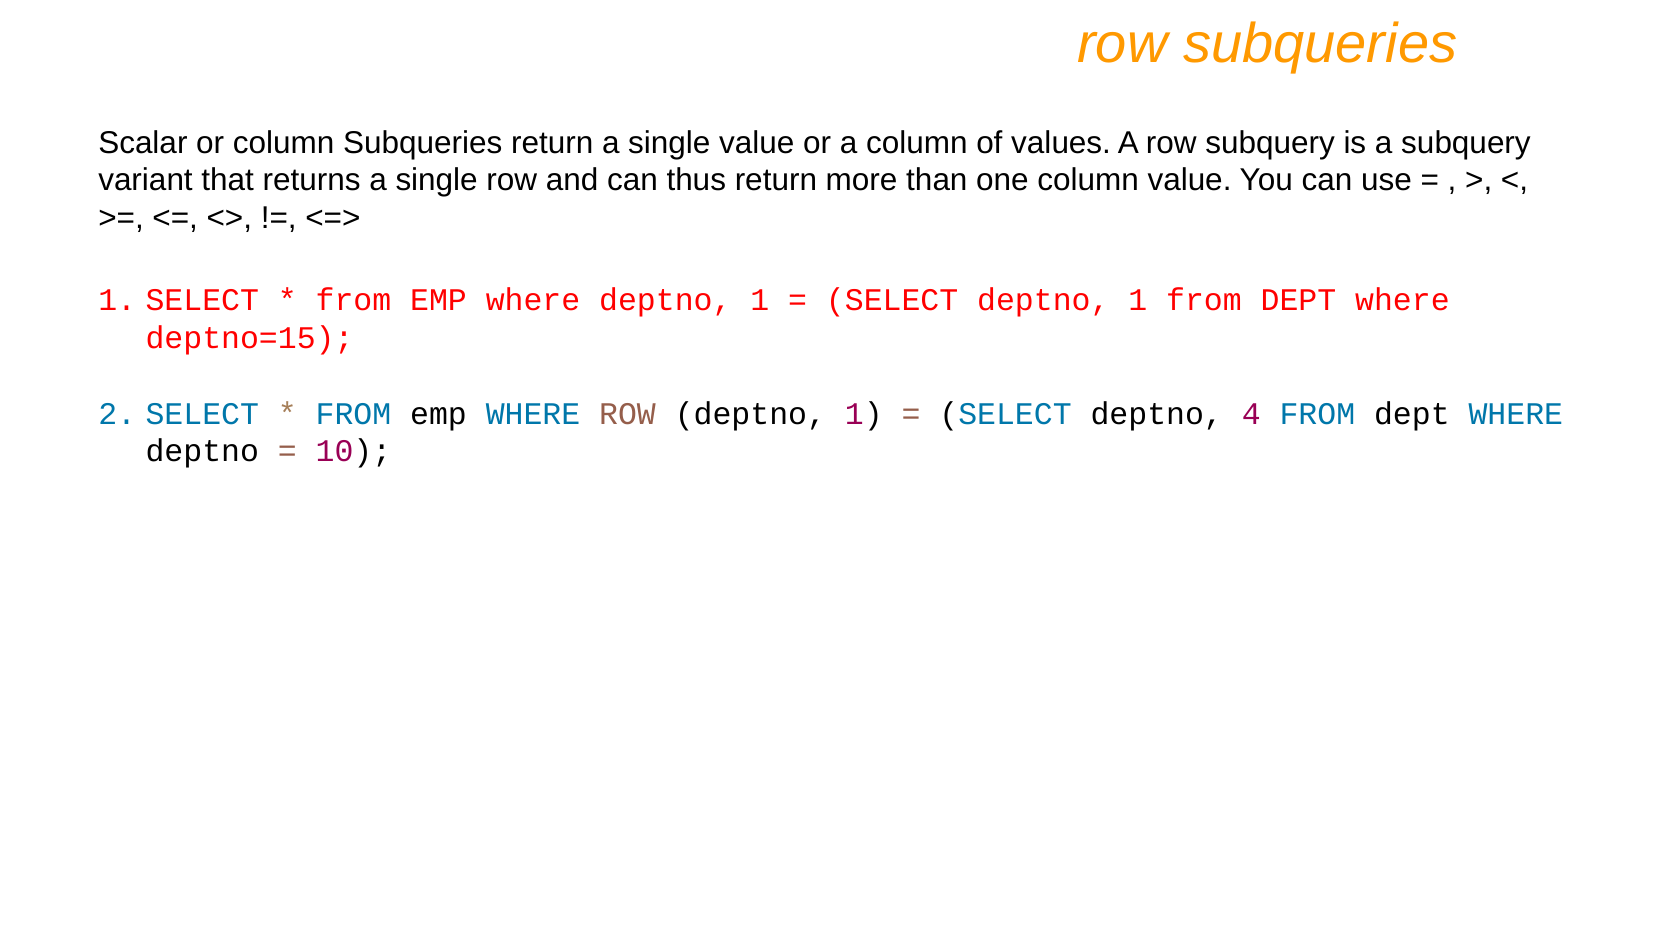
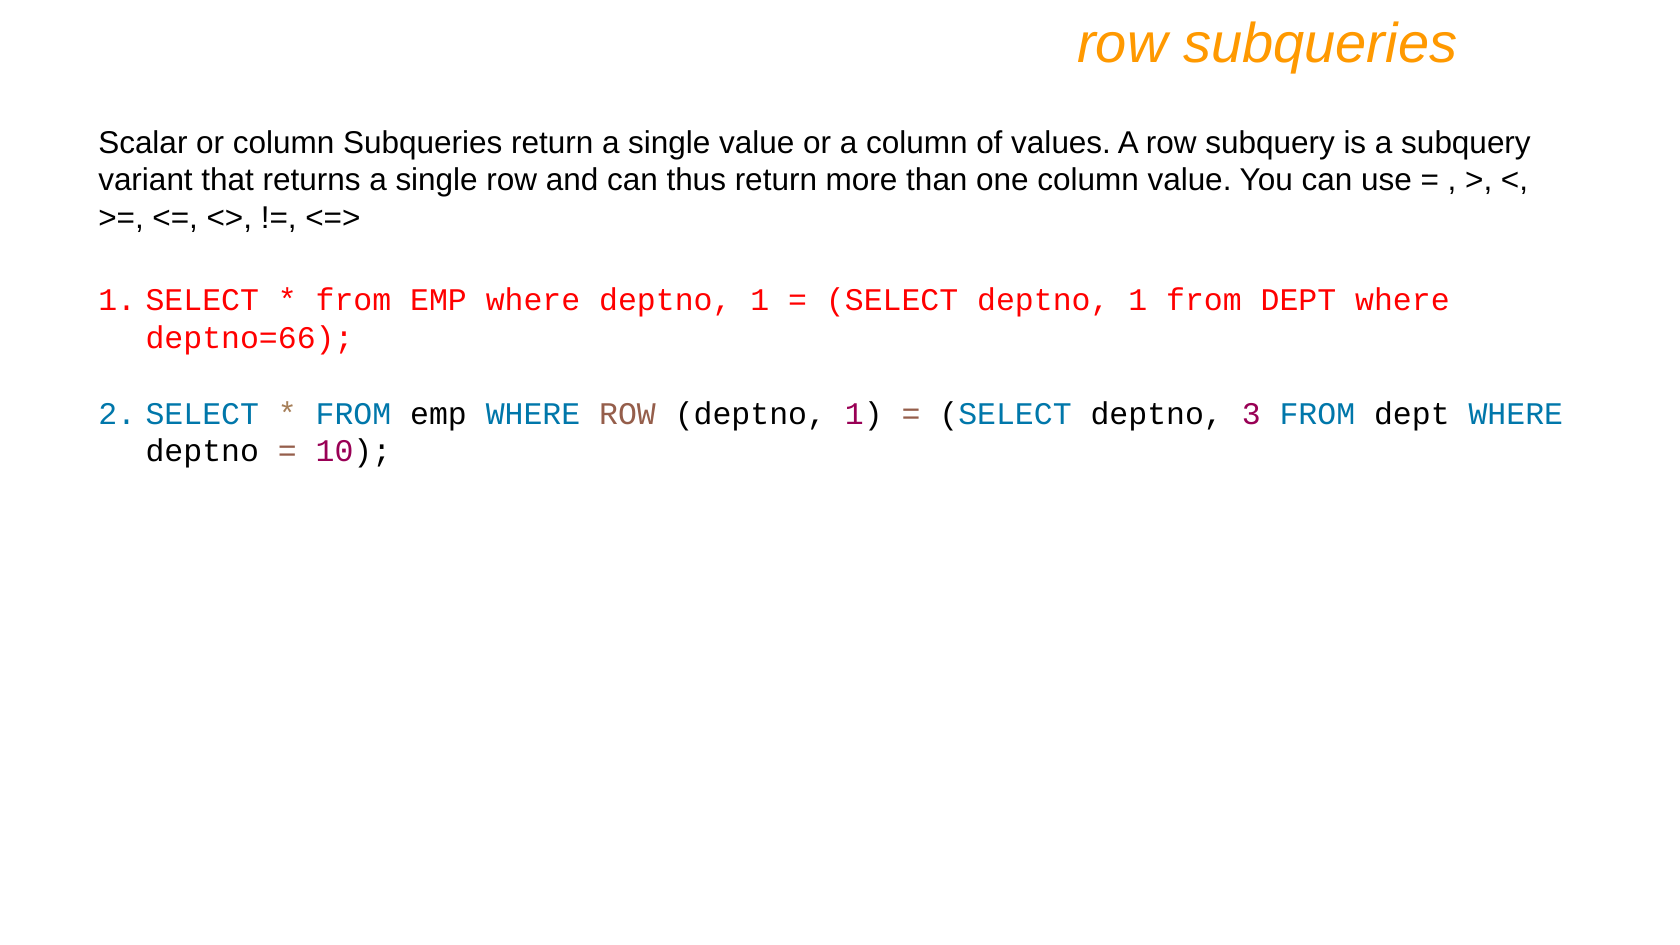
deptno=15: deptno=15 -> deptno=66 (250, 338)
4: 4 -> 3 (1251, 414)
